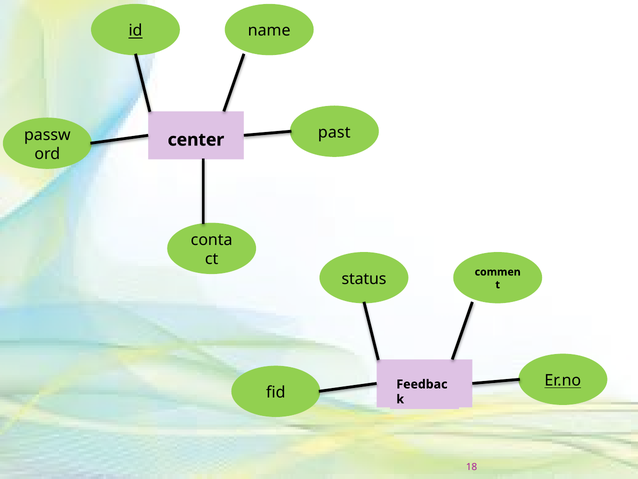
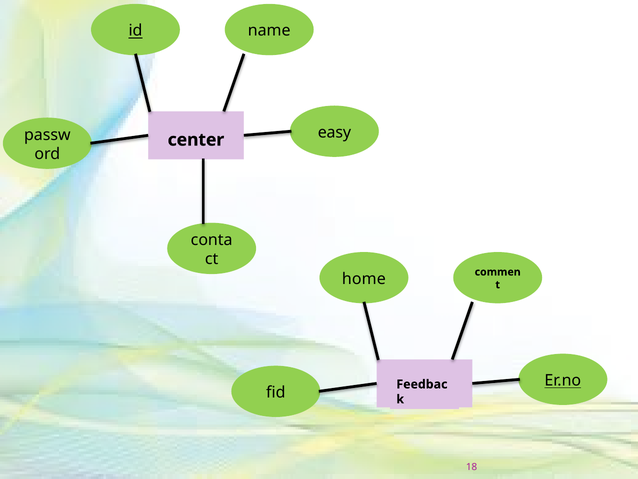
past: past -> easy (334, 132)
status: status -> home (364, 278)
